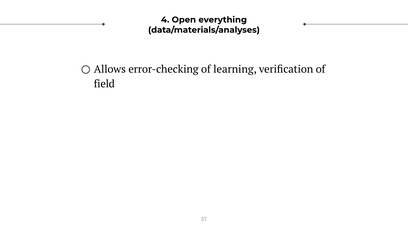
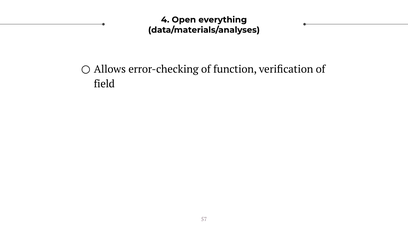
learning: learning -> function (235, 69)
